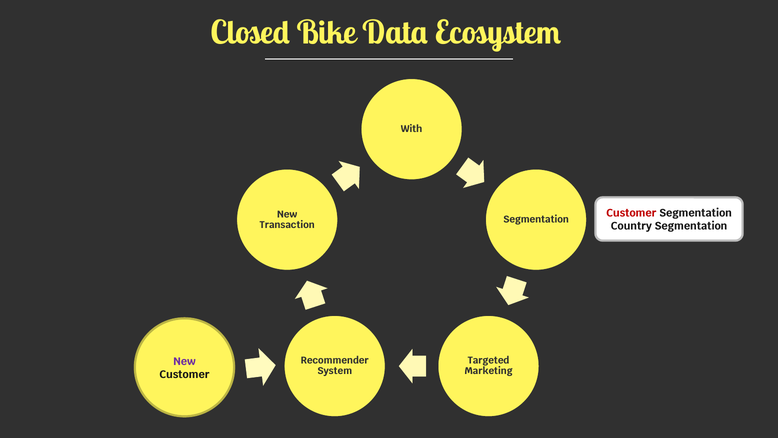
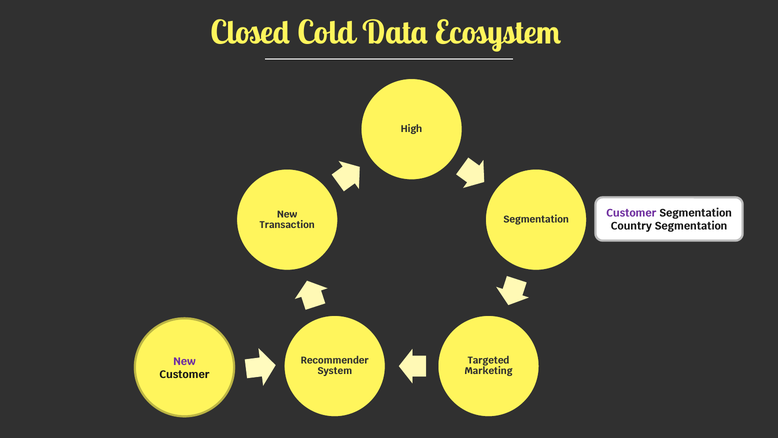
Bike: Bike -> Cold (326, 33)
With: With -> High (412, 129)
Customer colour: red -> purple (631, 213)
